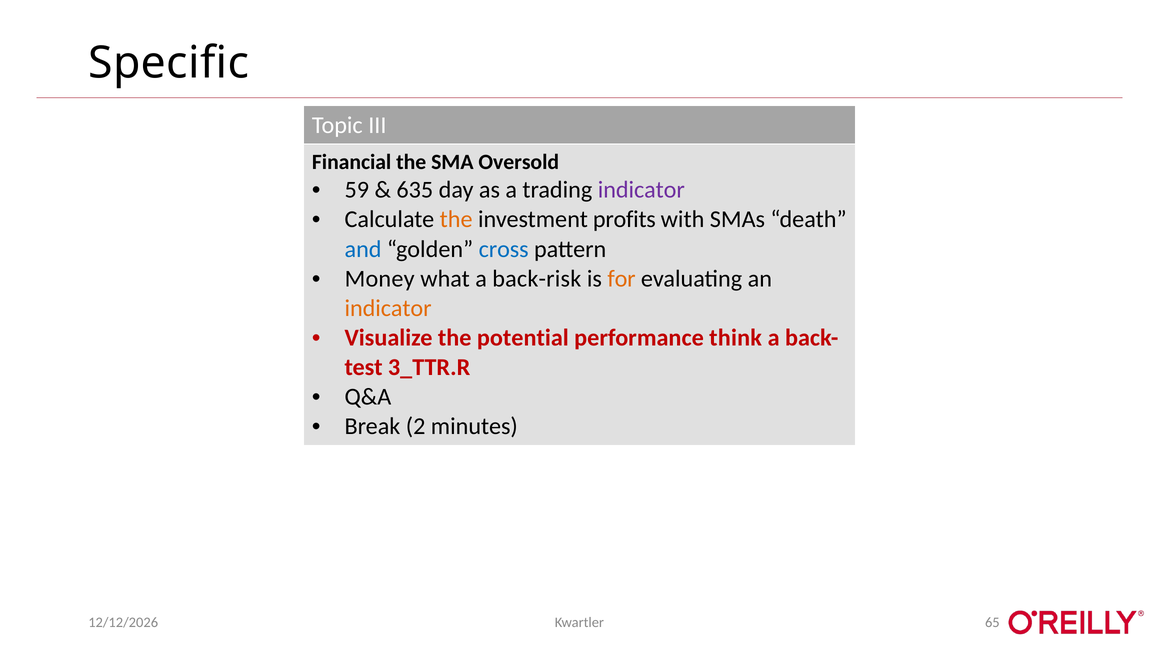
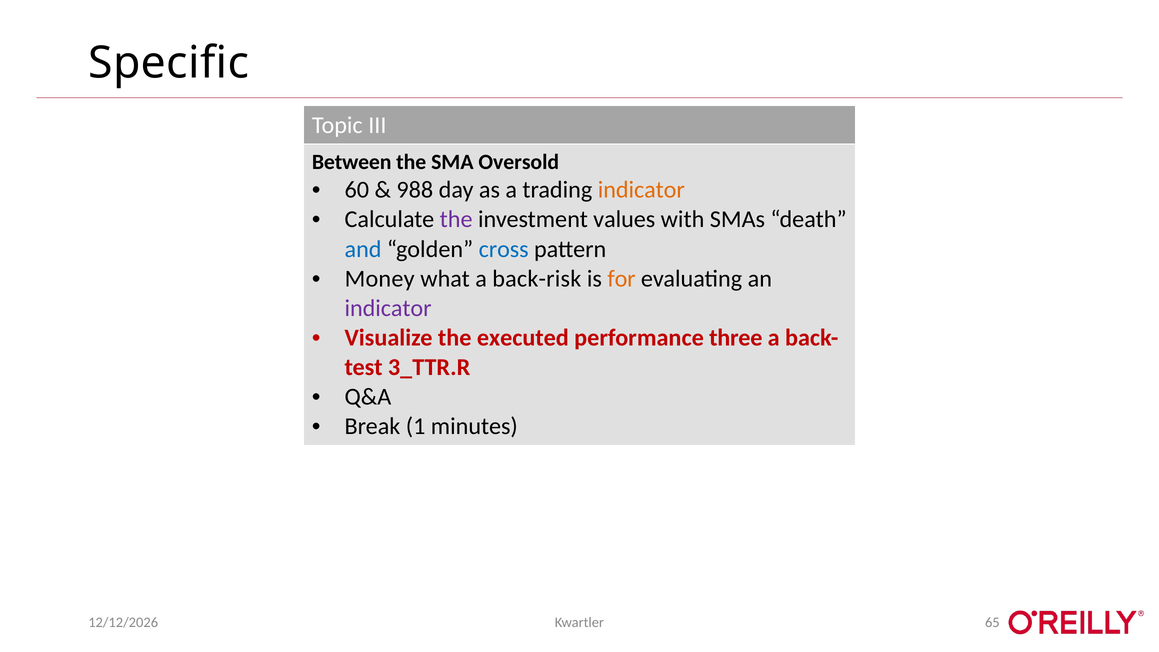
Financial: Financial -> Between (352, 162)
59: 59 -> 60 (357, 190)
635: 635 -> 988 (415, 190)
indicator colour: purple -> orange (641, 190)
the colour: orange -> purple (456, 219)
profits: profits -> values (624, 219)
indicator colour: orange -> purple (388, 308)
potential: potential -> executed (523, 338)
think: think -> three (736, 338)
2: 2 -> 1 (416, 426)
